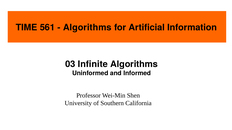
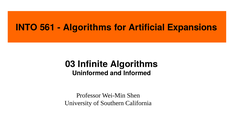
TIME: TIME -> INTO (27, 28)
Information: Information -> Expansions (192, 28)
